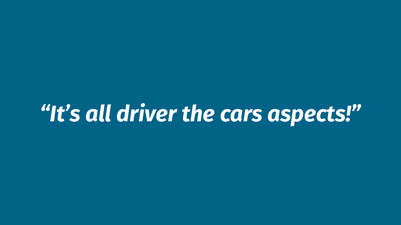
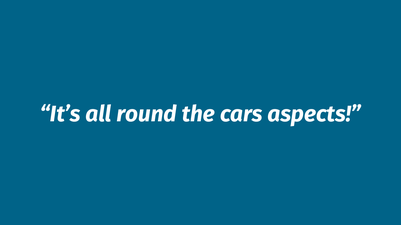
driver: driver -> round (147, 114)
